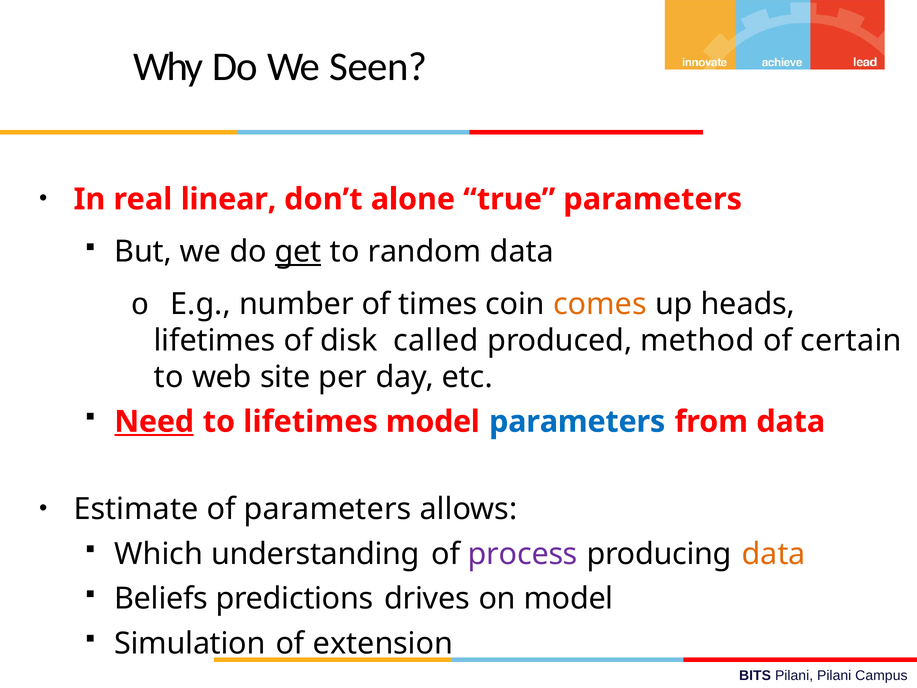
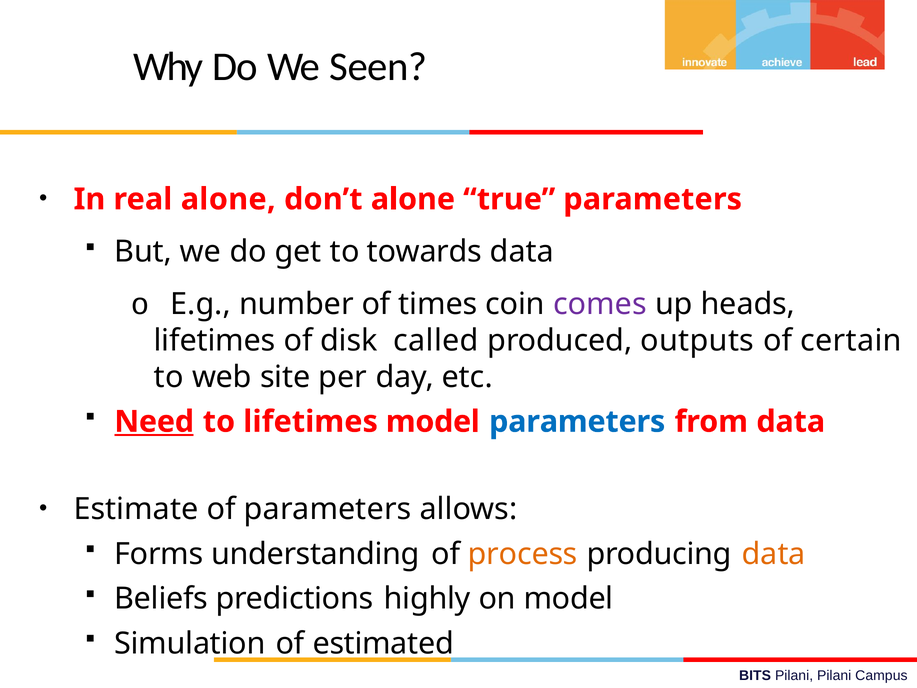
real linear: linear -> alone (228, 199)
get underline: present -> none (298, 252)
random: random -> towards (424, 252)
comes colour: orange -> purple (600, 304)
method: method -> outputs (697, 341)
Which: Which -> Forms (159, 554)
process colour: purple -> orange (523, 554)
drives: drives -> highly (427, 599)
extension: extension -> estimated (383, 643)
